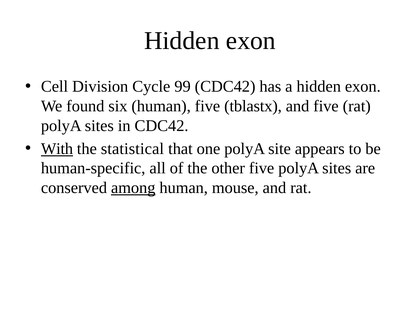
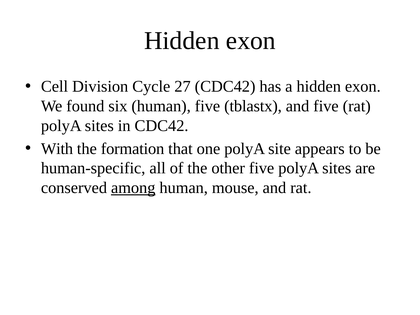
99: 99 -> 27 (183, 87)
With underline: present -> none (57, 149)
statistical: statistical -> formation (133, 149)
